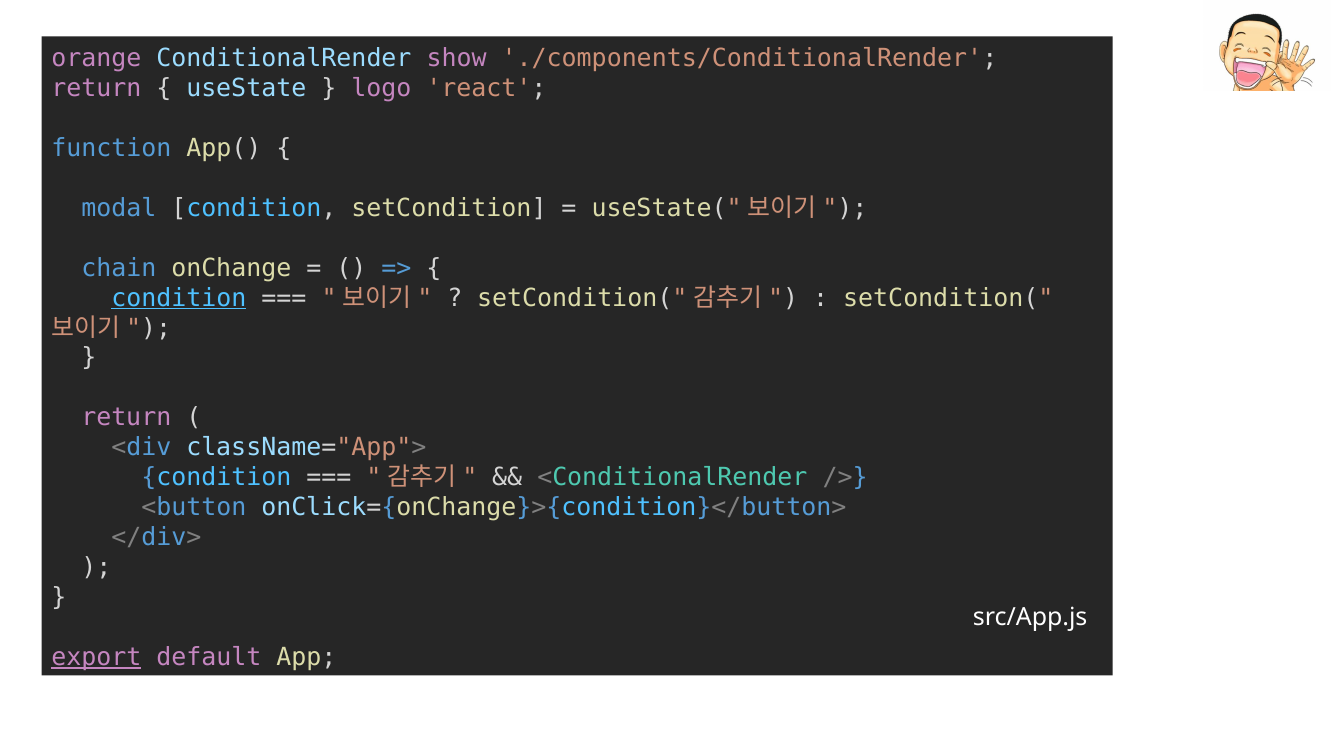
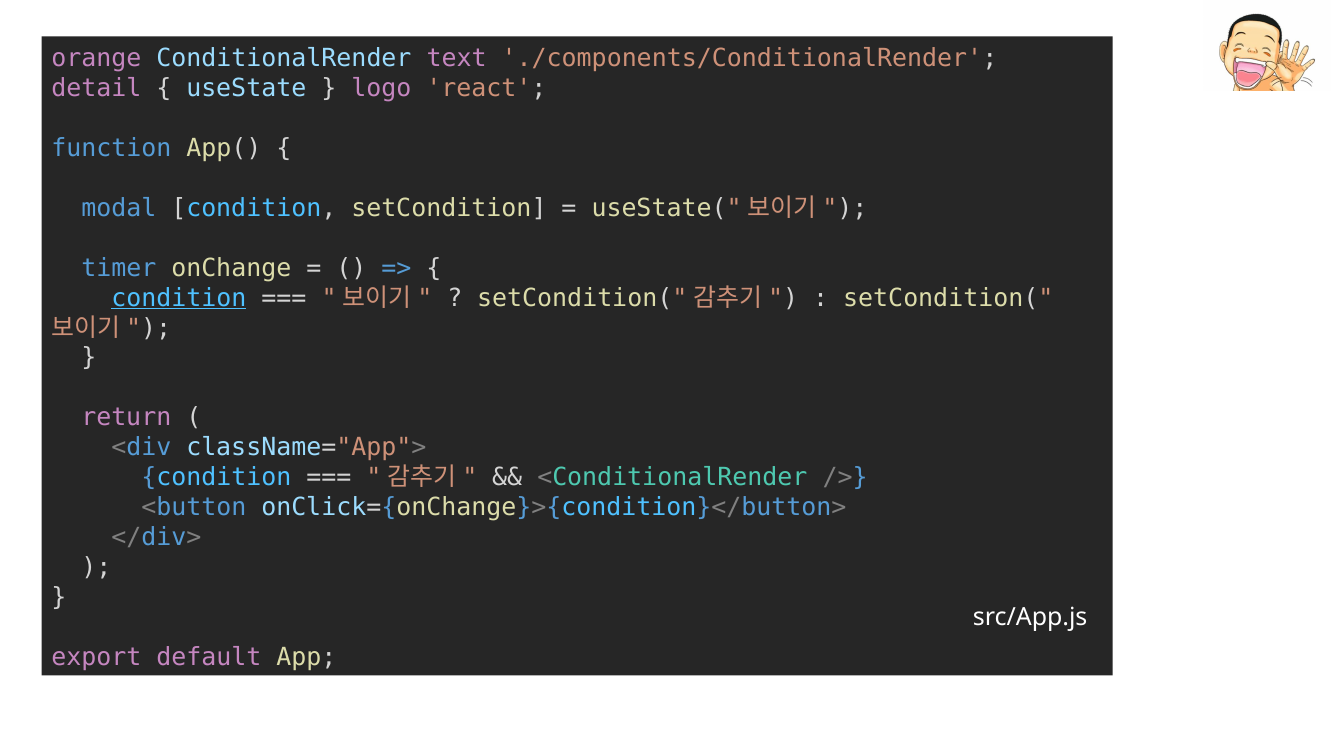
show: show -> text (457, 58)
return: return -> detail (96, 88)
chain: chain -> timer (119, 268)
export underline: present -> none (96, 657)
